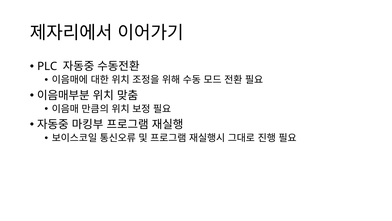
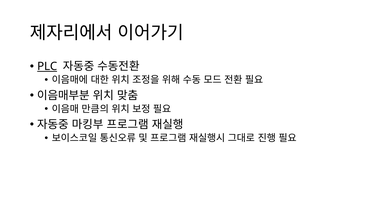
PLC underline: none -> present (47, 66)
